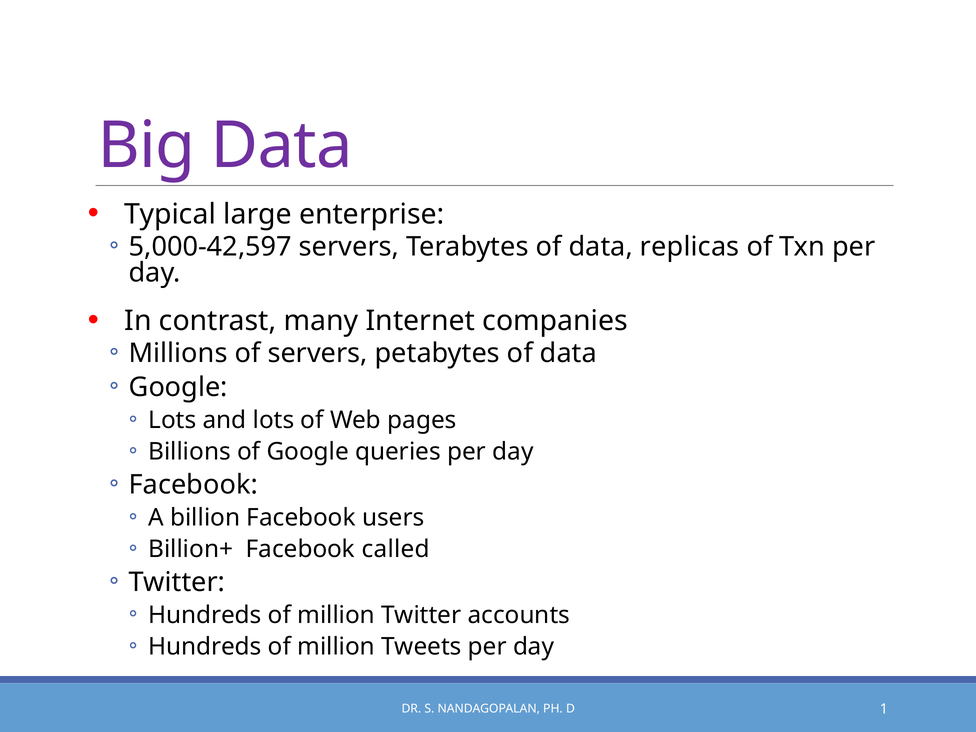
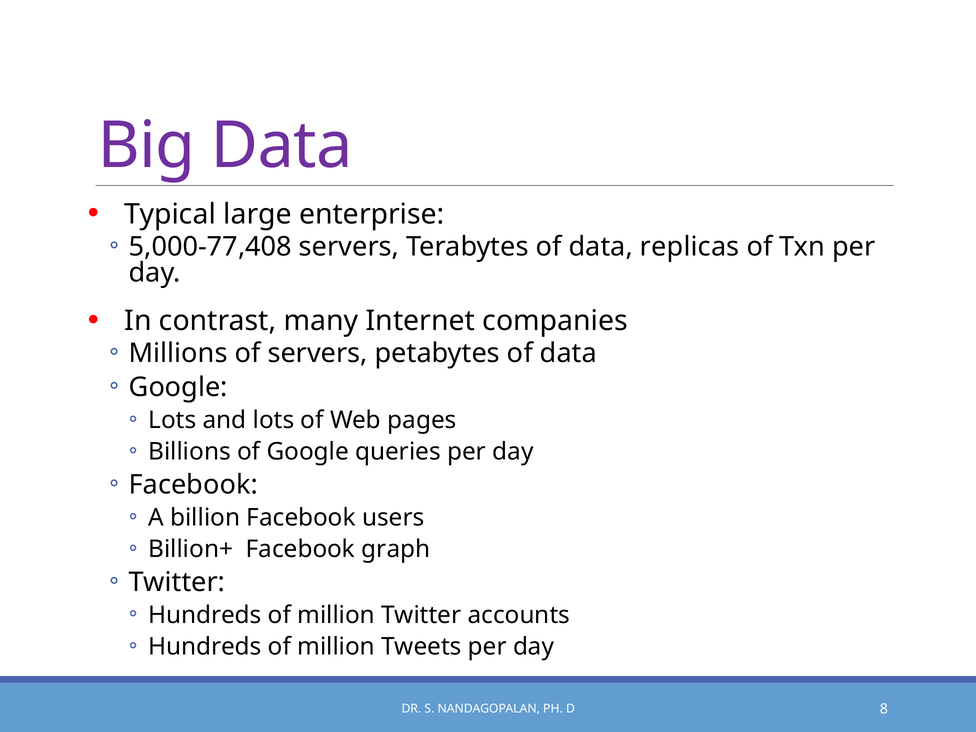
5,000-42,597: 5,000-42,597 -> 5,000-77,408 (210, 247)
called: called -> graph (396, 549)
1: 1 -> 8 (884, 709)
